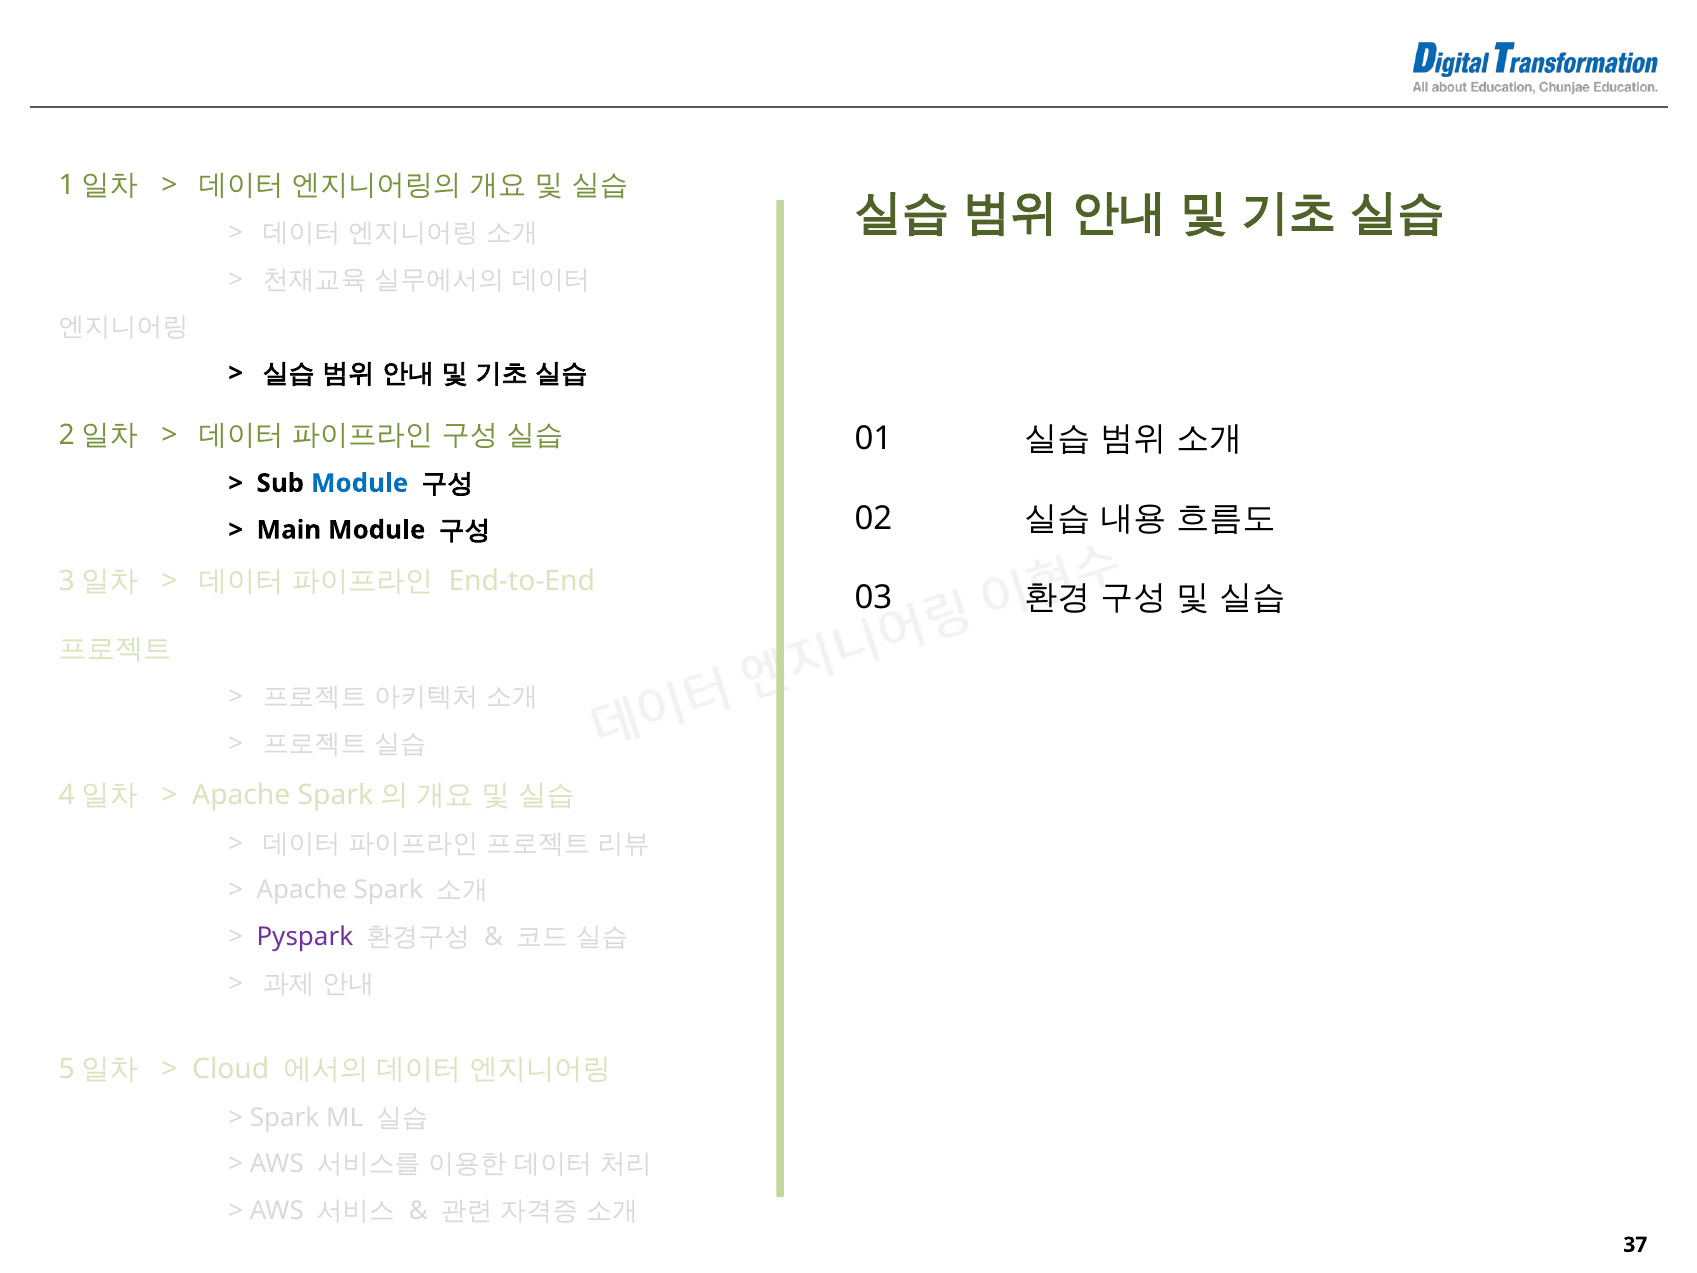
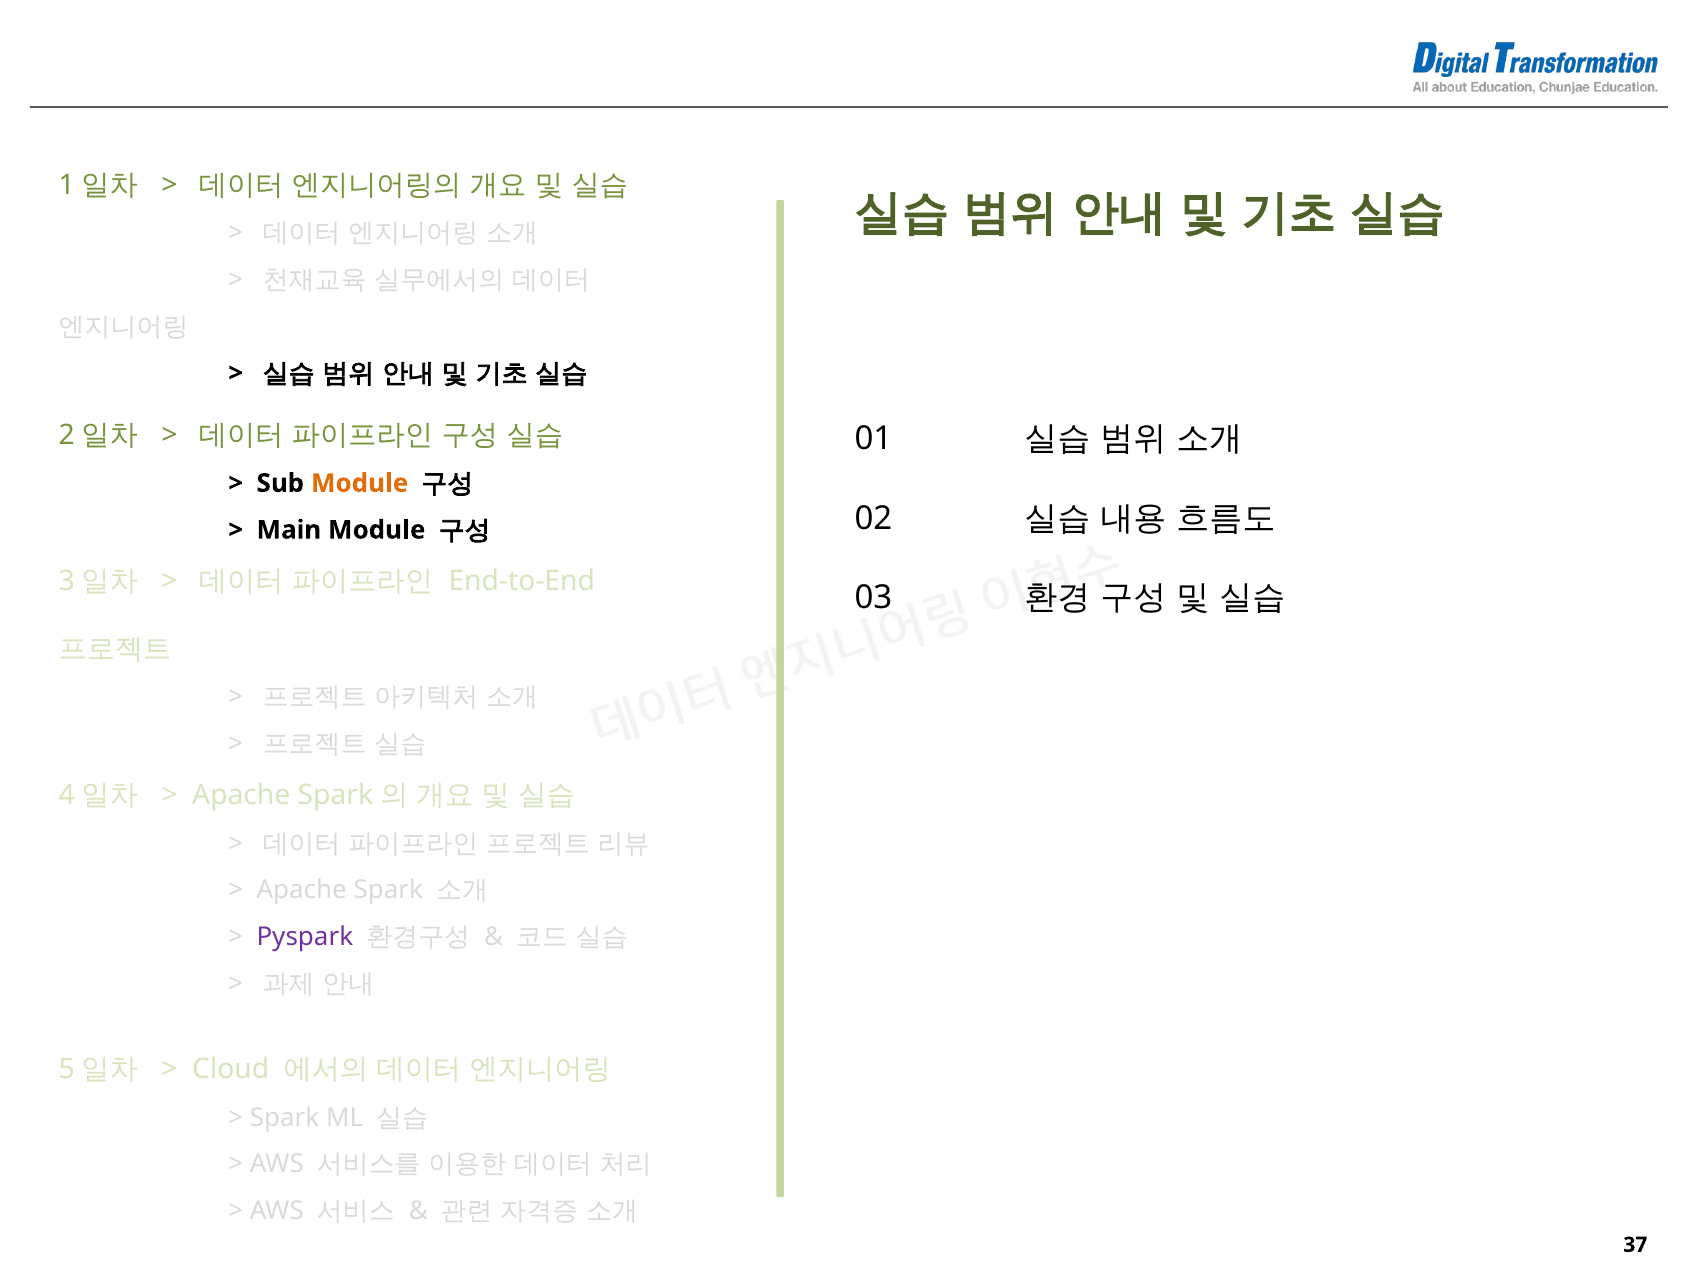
Module colour: blue -> orange (360, 483)
